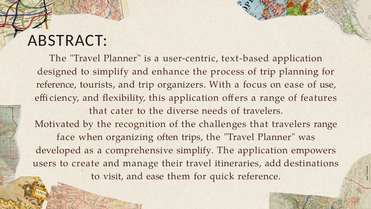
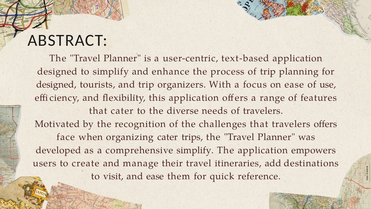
reference: reference -> designed (56, 84)
travelers range: range -> offers (325, 124)
organizing often: often -> cater (168, 137)
